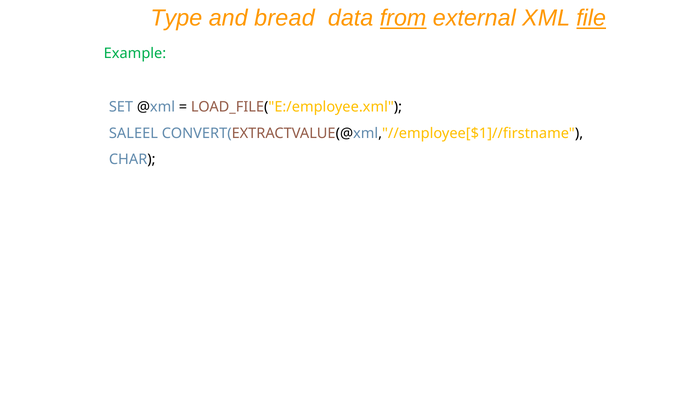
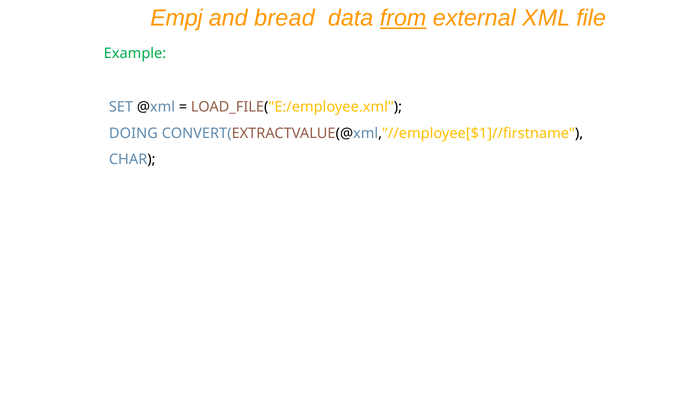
Type: Type -> Empj (176, 18)
file underline: present -> none (591, 18)
SALEEL: SALEEL -> DOING (133, 133)
